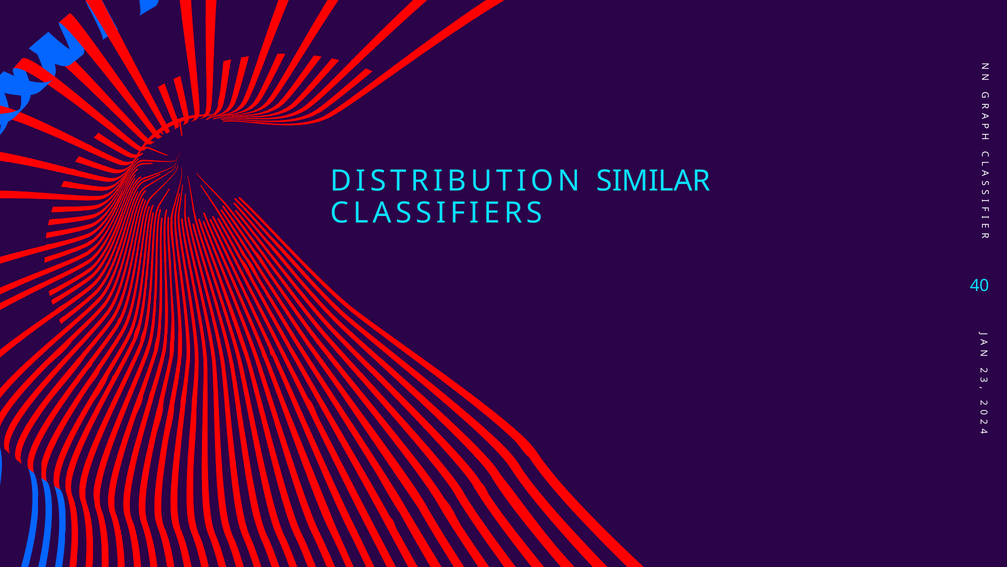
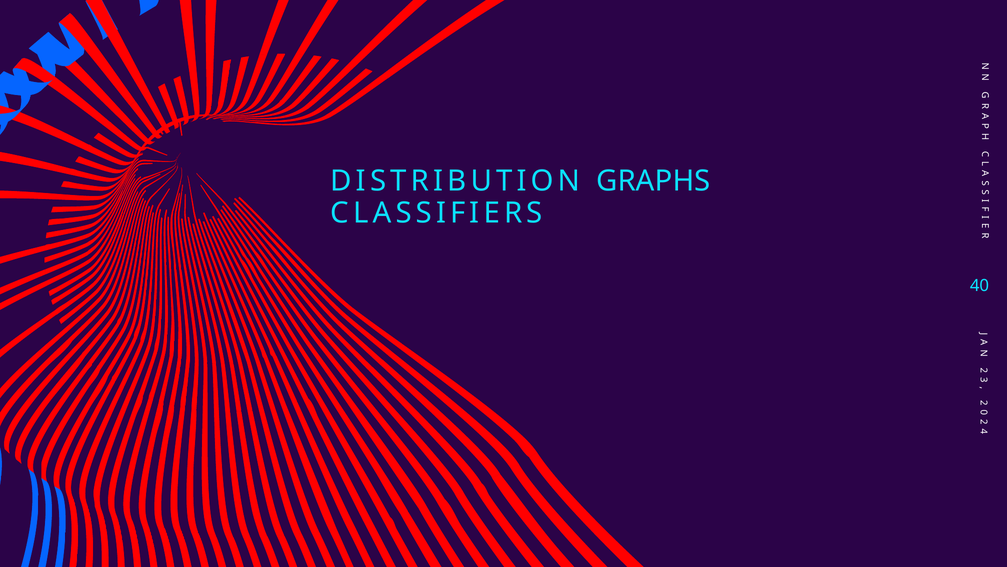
SIMILAR: SIMILAR -> GRAPHS (653, 181)
